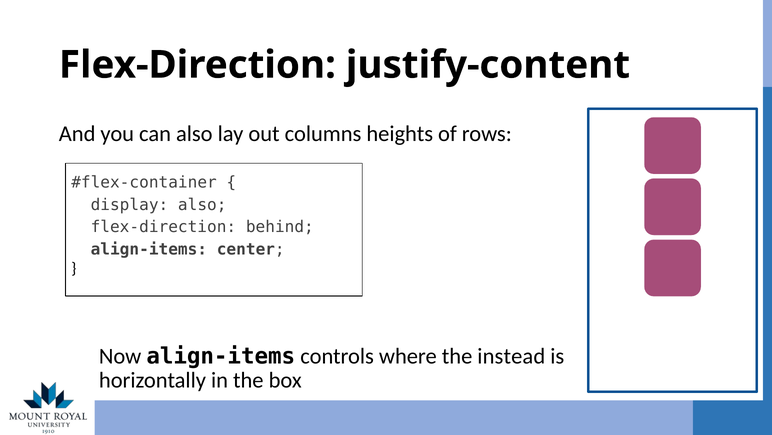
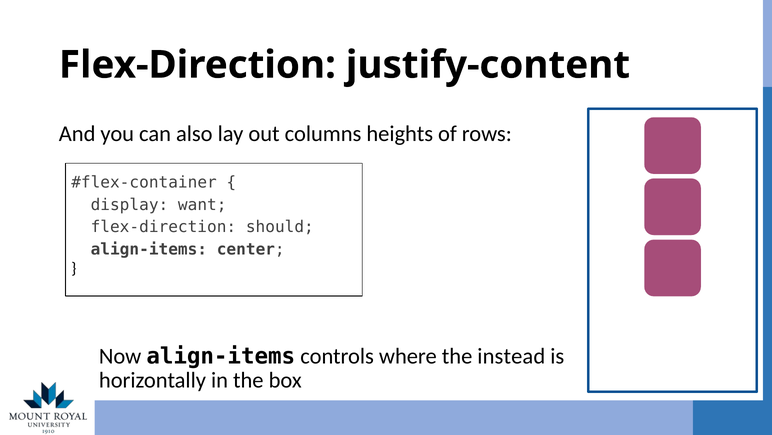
display also: also -> want (202, 204)
behind: behind -> should (280, 227)
